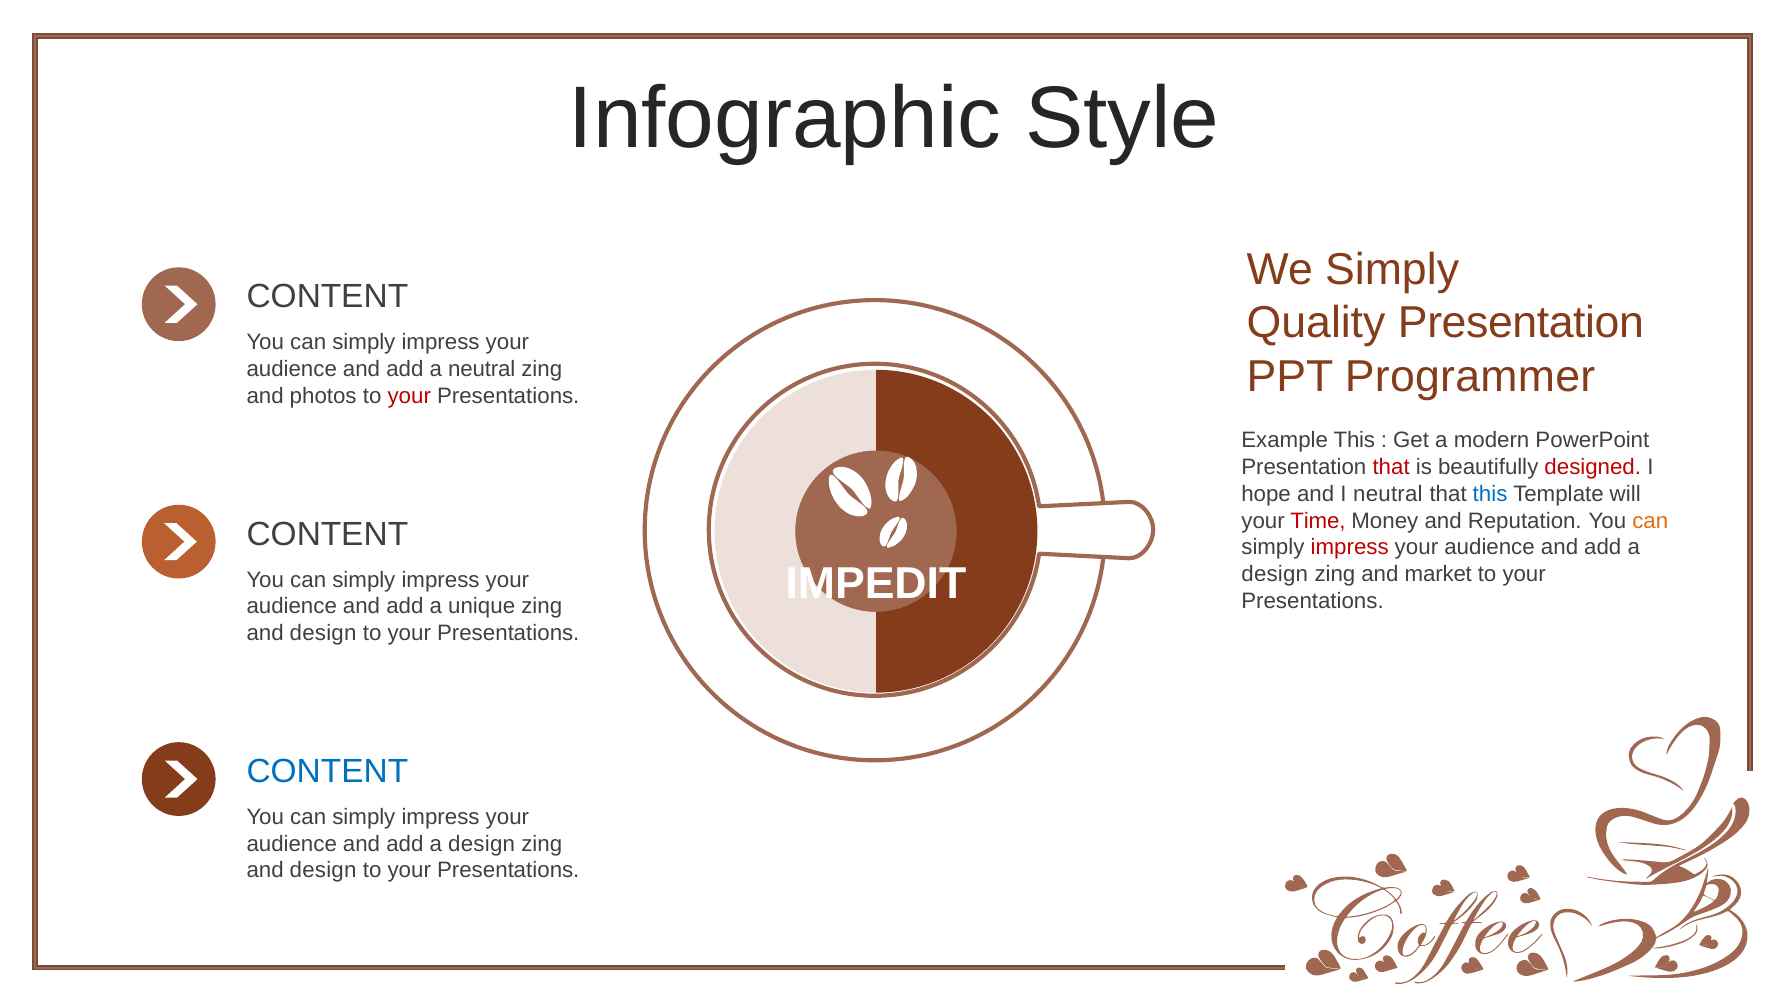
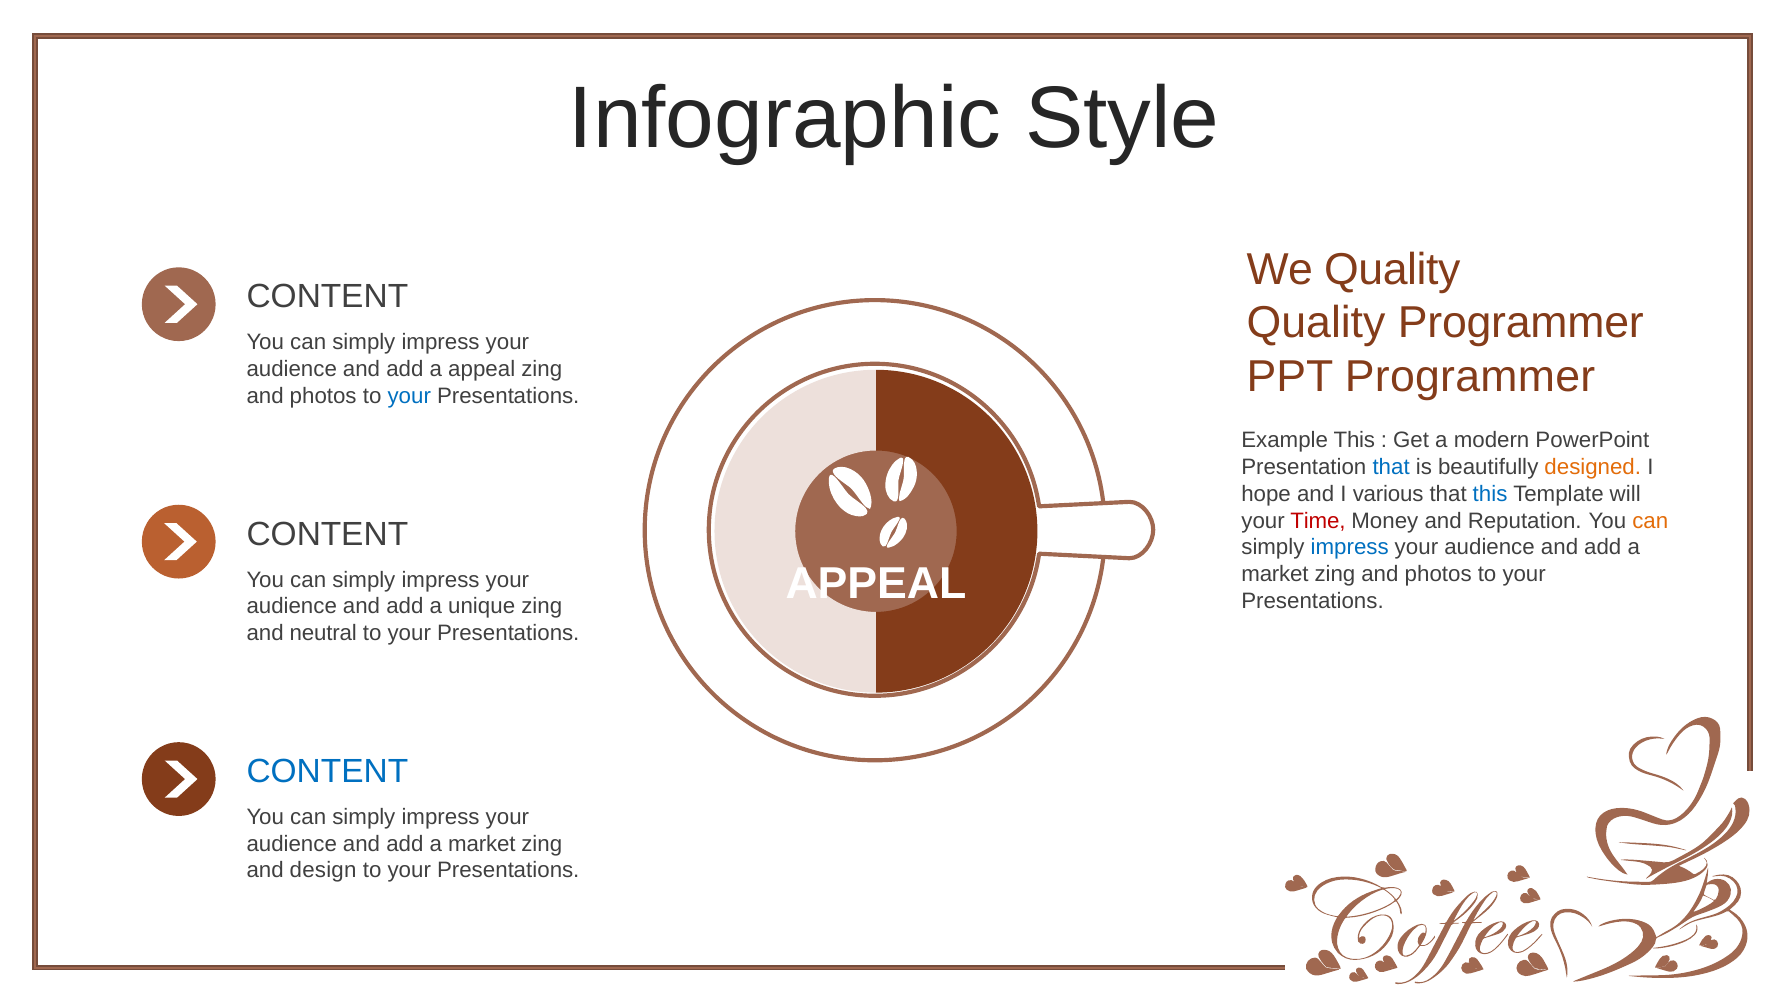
We Simply: Simply -> Quality (1392, 270)
Quality Presentation: Presentation -> Programmer (1521, 323)
a neutral: neutral -> appeal (482, 369)
your colour: red -> blue (409, 396)
that colour: red -> blue (1391, 467)
designed colour: red -> orange (1593, 467)
I neutral: neutral -> various (1388, 494)
impress colour: red -> blue (1350, 548)
IMPEDIT: IMPEDIT -> APPEAL (876, 584)
design: design -> market (1275, 574)
market: market -> photos (1438, 574)
design: design -> neutral (323, 633)
design: design -> market (482, 844)
